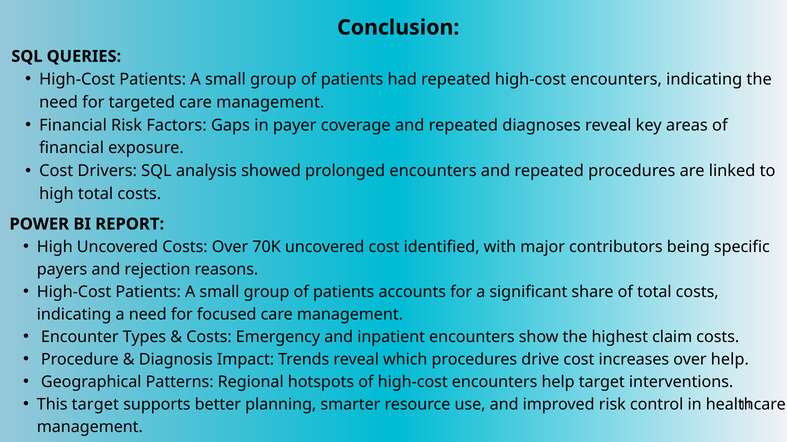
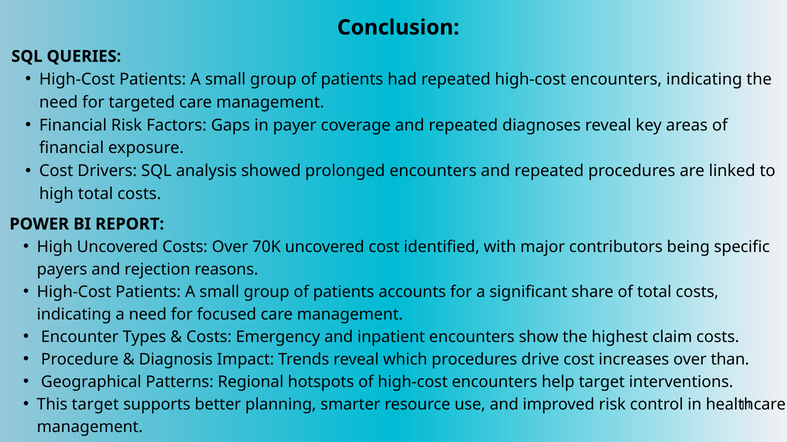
over help: help -> than (730, 360)
